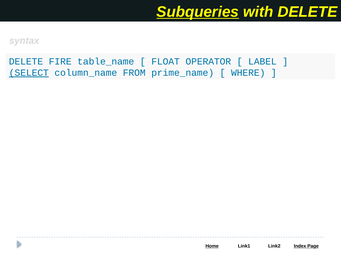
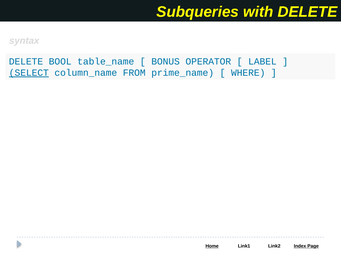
Subqueries underline: present -> none (198, 12)
FIRE: FIRE -> BOOL (60, 61)
FLOAT: FLOAT -> BONUS (166, 61)
